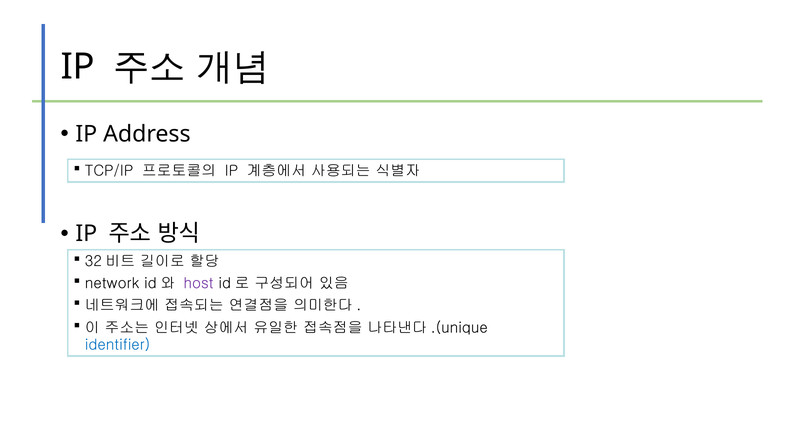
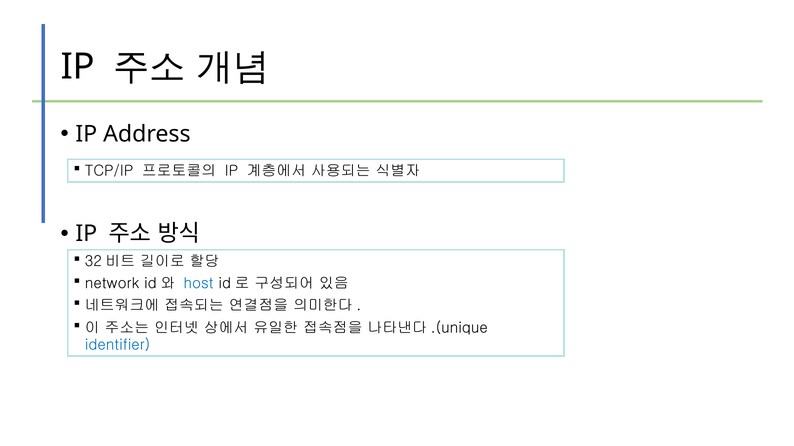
host colour: purple -> blue (199, 284)
